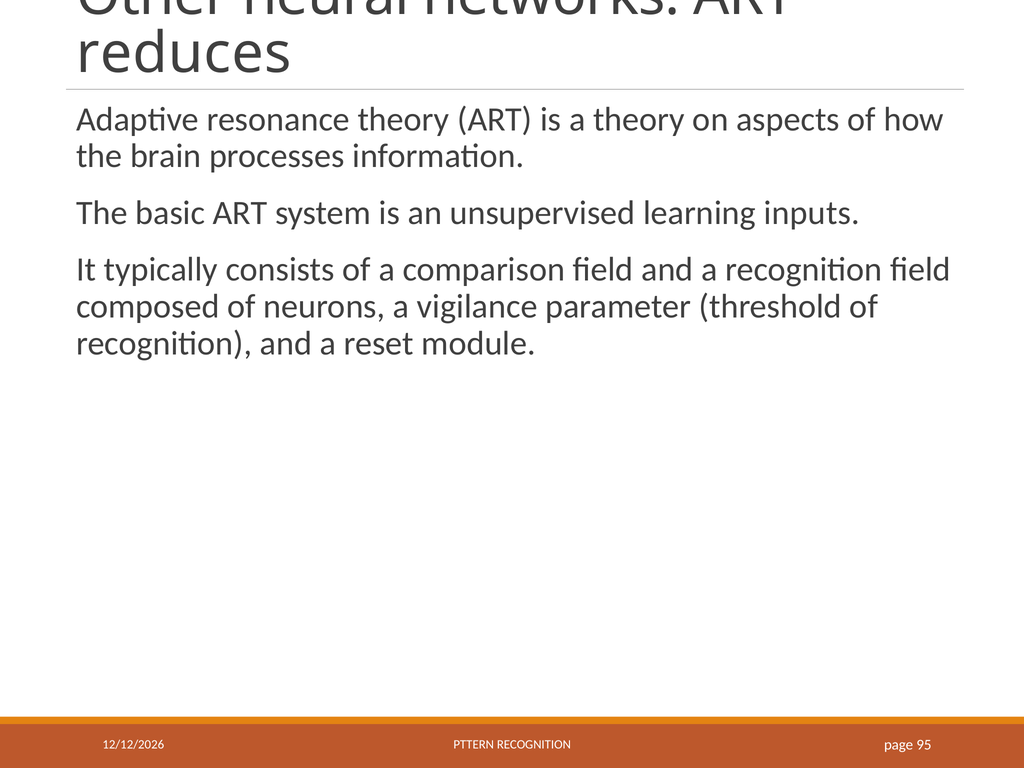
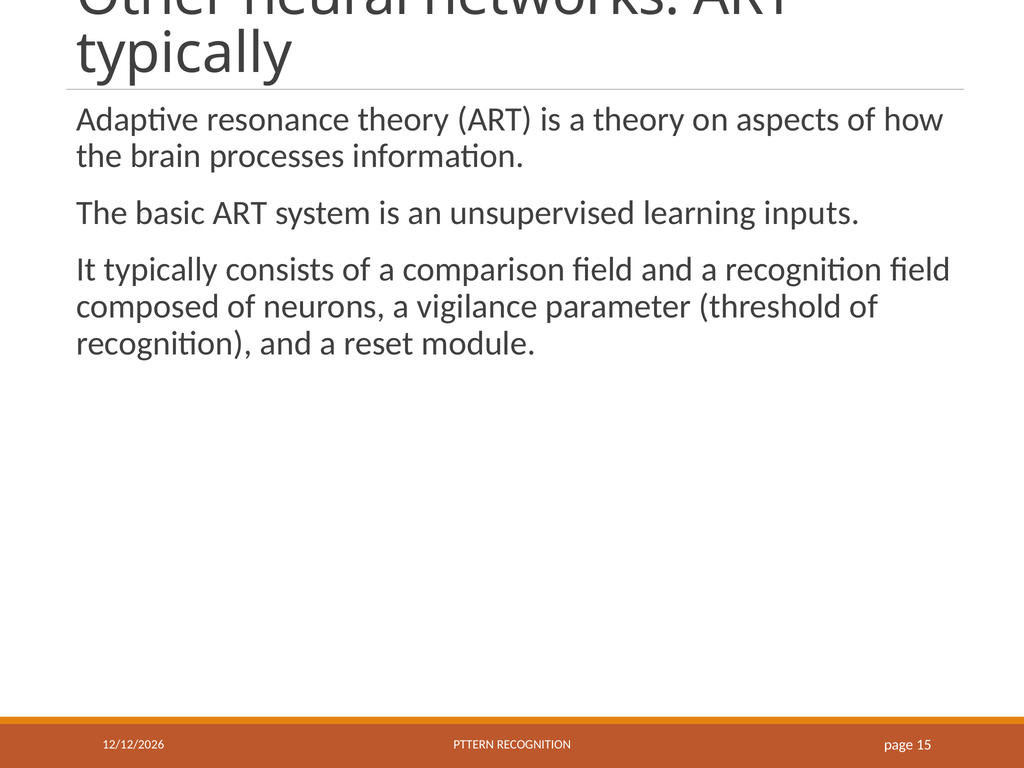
reduces: reduces -> typically (184, 54)
95: 95 -> 15 (924, 745)
